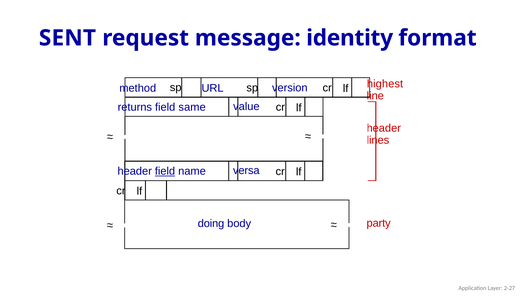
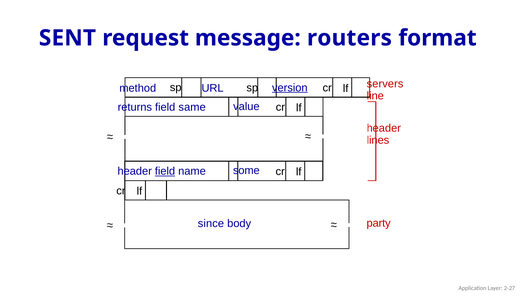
identity: identity -> routers (349, 38)
highest: highest -> servers (385, 84)
version underline: none -> present (290, 88)
versa: versa -> some (246, 170)
doing: doing -> since (211, 223)
